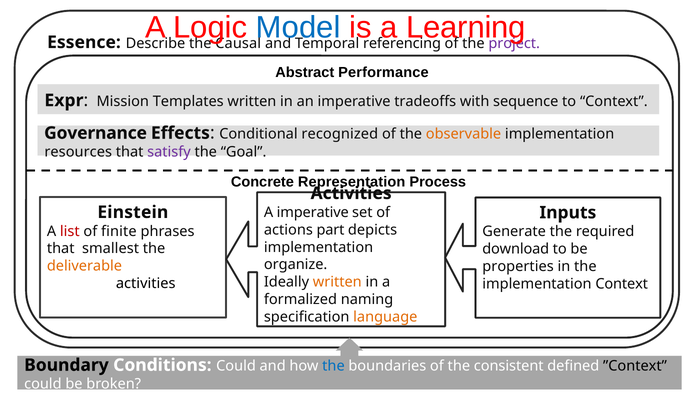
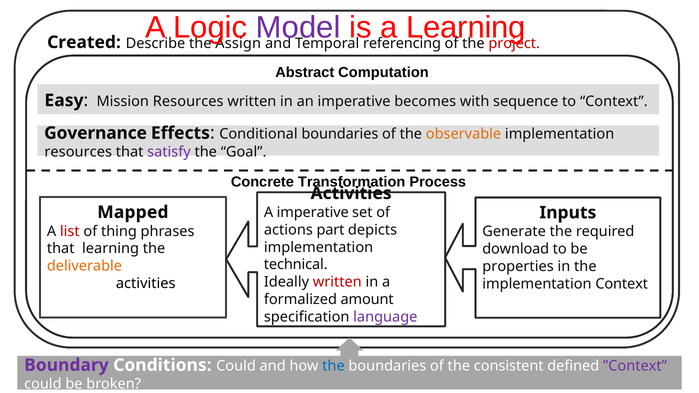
Model colour: blue -> purple (298, 28)
Essence: Essence -> Created (84, 42)
Causal: Causal -> Assign (238, 43)
project colour: purple -> red (514, 43)
Performance: Performance -> Computation (383, 72)
Expr: Expr -> Easy (64, 100)
Mission Templates: Templates -> Resources (188, 101)
tradeoffs: tradeoffs -> becomes (425, 101)
Conditional recognized: recognized -> boundaries (340, 134)
Representation: Representation -> Transformation (352, 182)
Einstein: Einstein -> Mapped (133, 212)
finite: finite -> thing (119, 231)
that smallest: smallest -> learning (111, 249)
organize: organize -> technical (296, 265)
written colour: orange -> red (337, 282)
naming: naming -> amount (367, 300)
language colour: orange -> purple (385, 317)
Boundary colour: black -> purple (66, 365)
”Context colour: black -> purple (635, 366)
